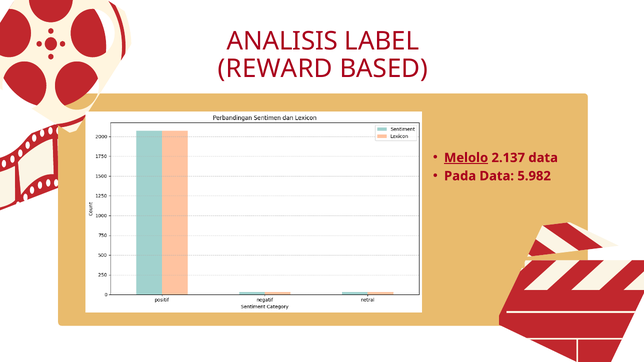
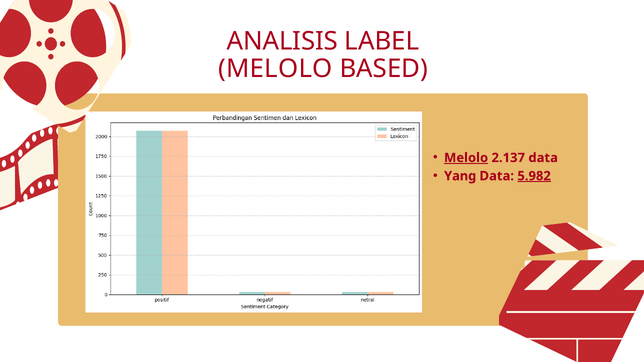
REWARD: REWARD -> MELOLO (275, 69)
Pada: Pada -> Yang (460, 176)
5.982 underline: none -> present (534, 176)
